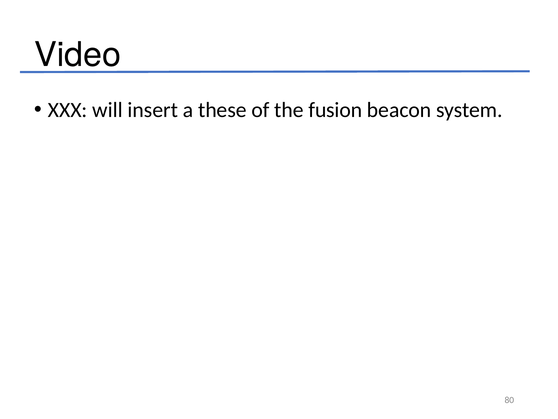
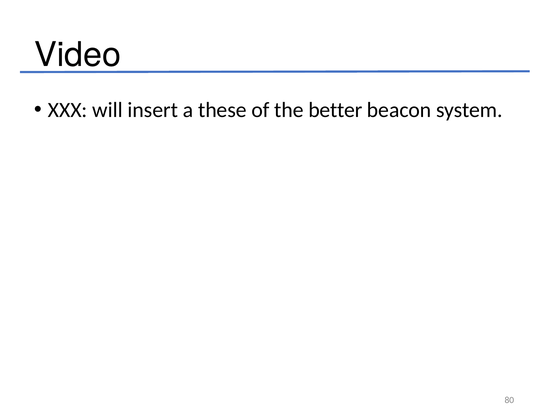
fusion: fusion -> better (335, 110)
